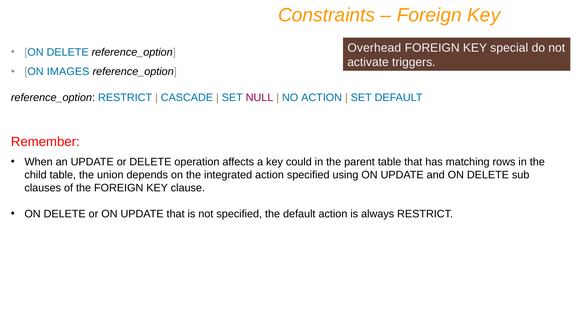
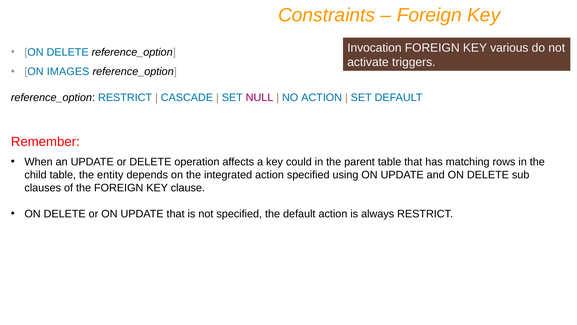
Overhead: Overhead -> Invocation (374, 48)
special: special -> various (509, 48)
union: union -> entity (110, 175)
